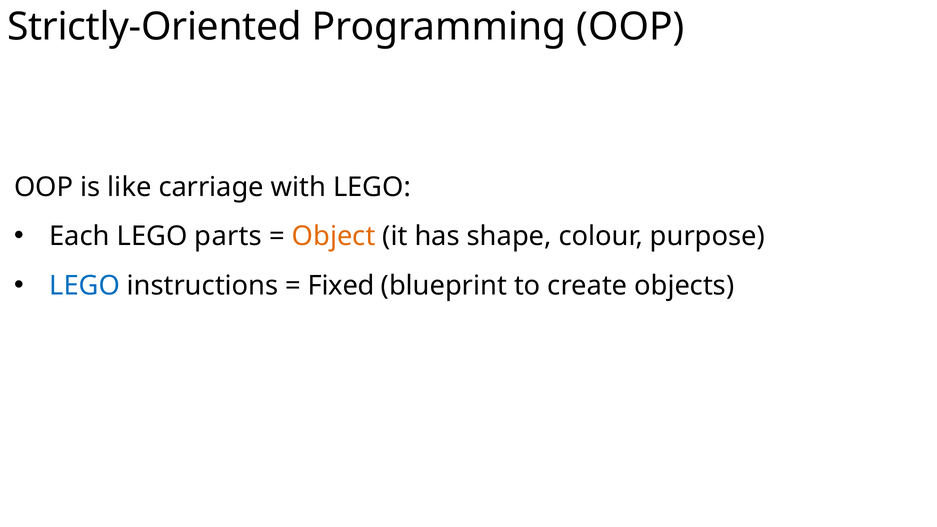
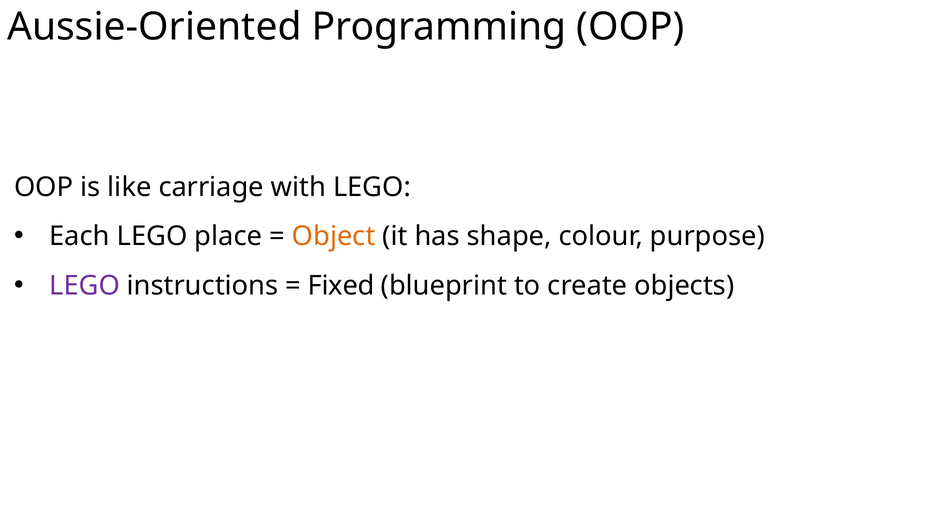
Strictly-Oriented: Strictly-Oriented -> Aussie-Oriented (154, 27)
parts: parts -> place (228, 236)
LEGO colour: blue -> purple (85, 286)
